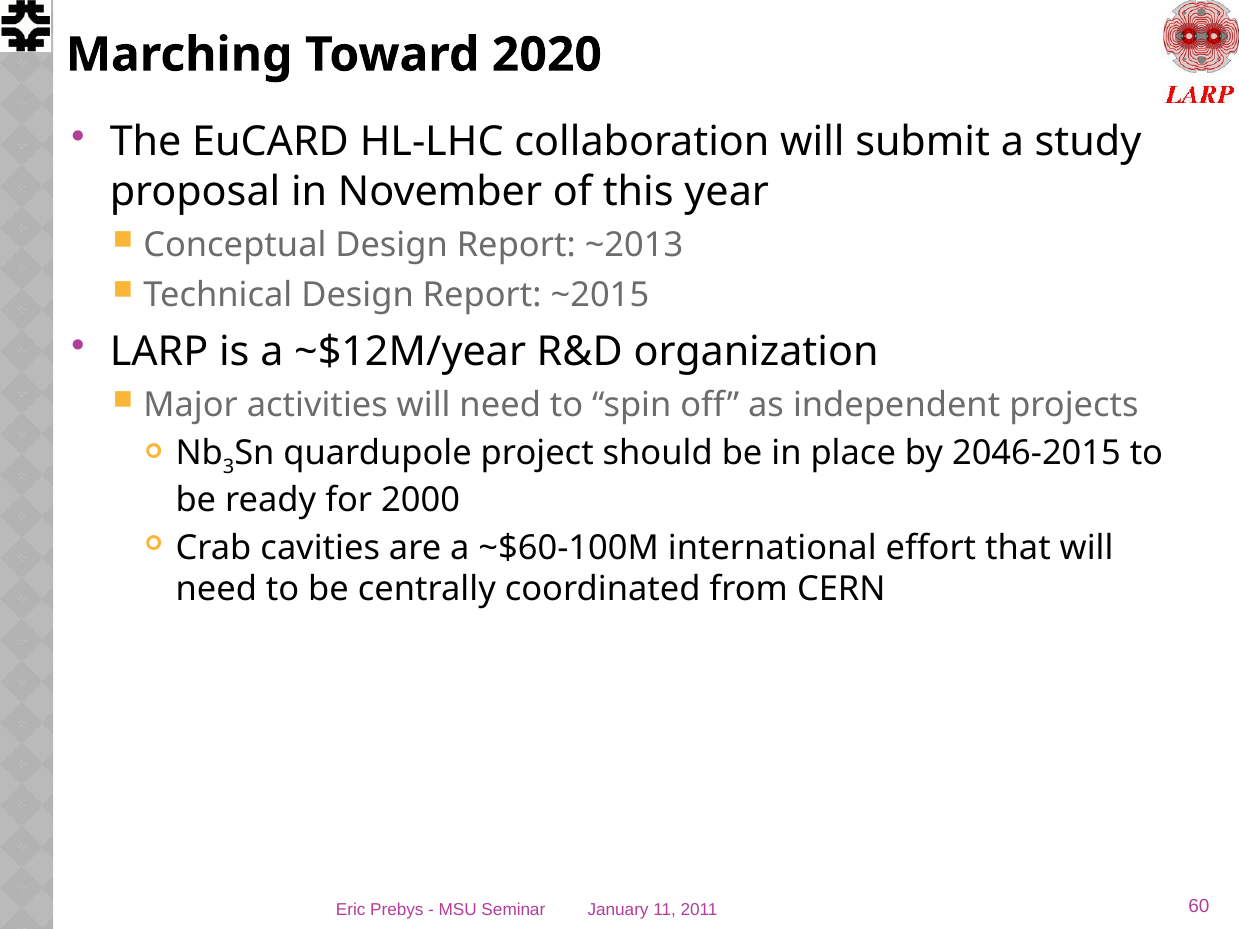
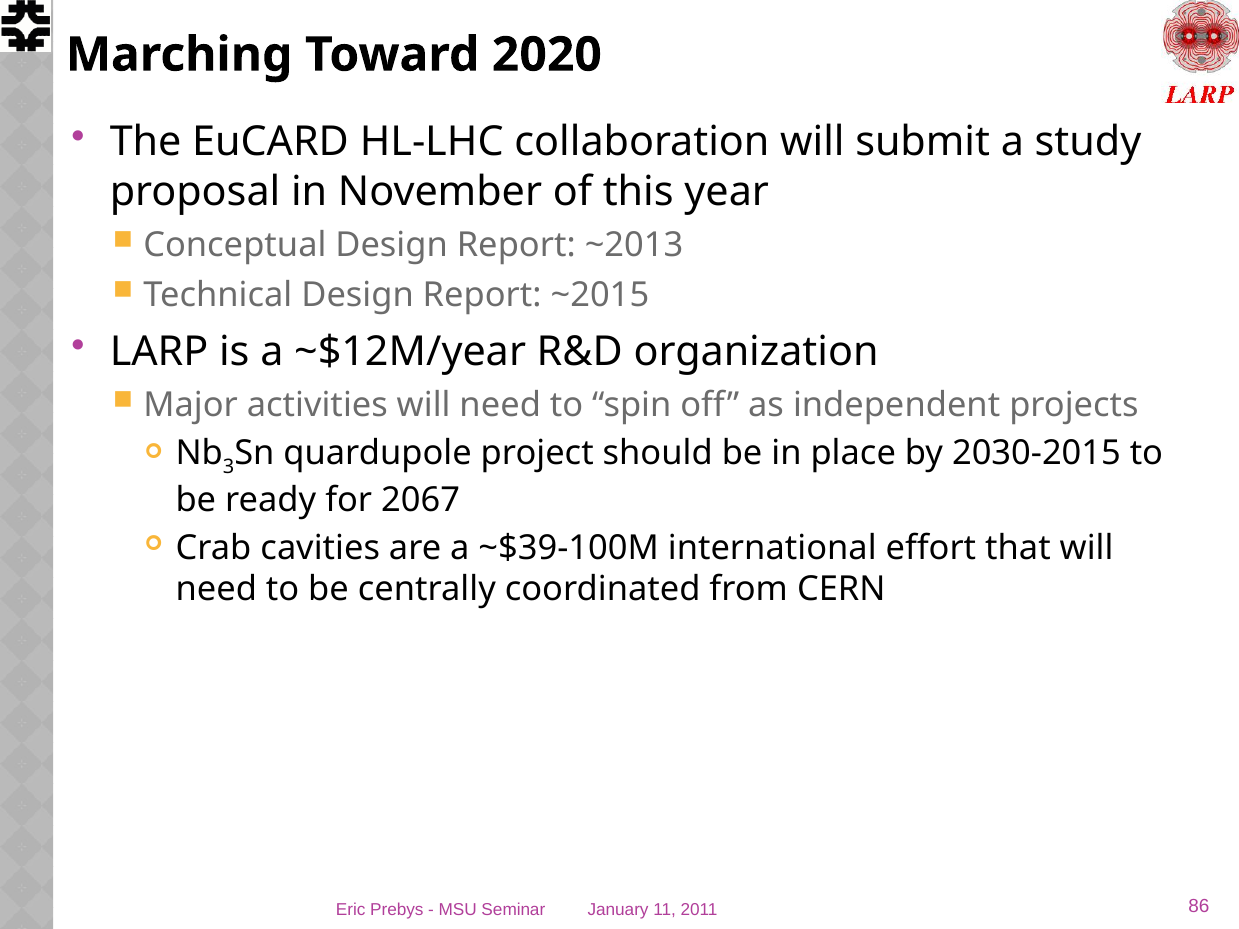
2046-2015: 2046-2015 -> 2030-2015 (1036, 453)
2000: 2000 -> 2067 (421, 500)
~$60-100M: ~$60-100M -> ~$39-100M (569, 548)
60: 60 -> 86 (1199, 906)
